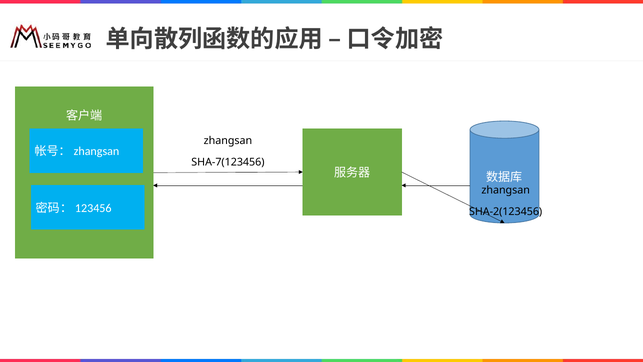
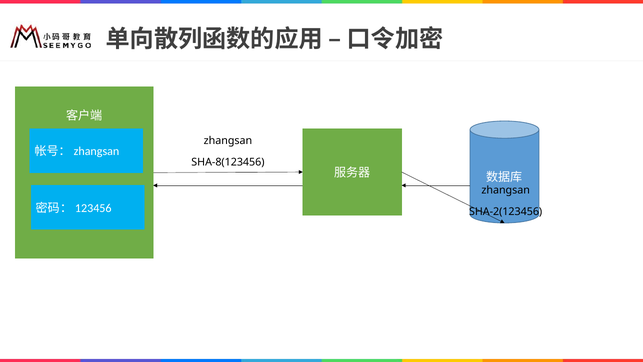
SHA-7(123456: SHA-7(123456 -> SHA-8(123456 (228, 162)
